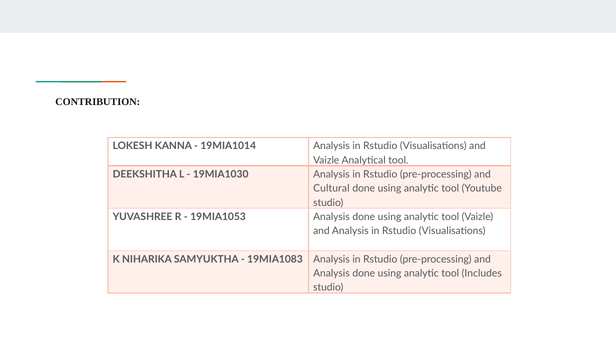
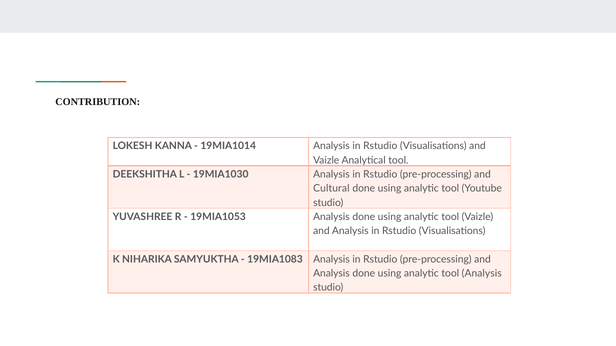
tool Includes: Includes -> Analysis (482, 274)
